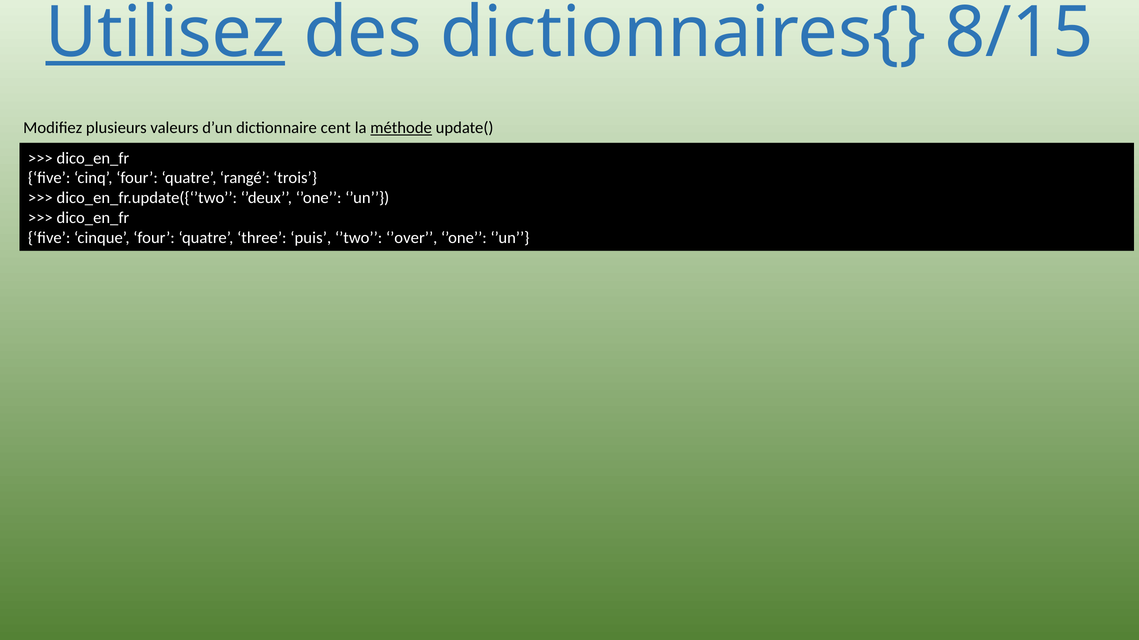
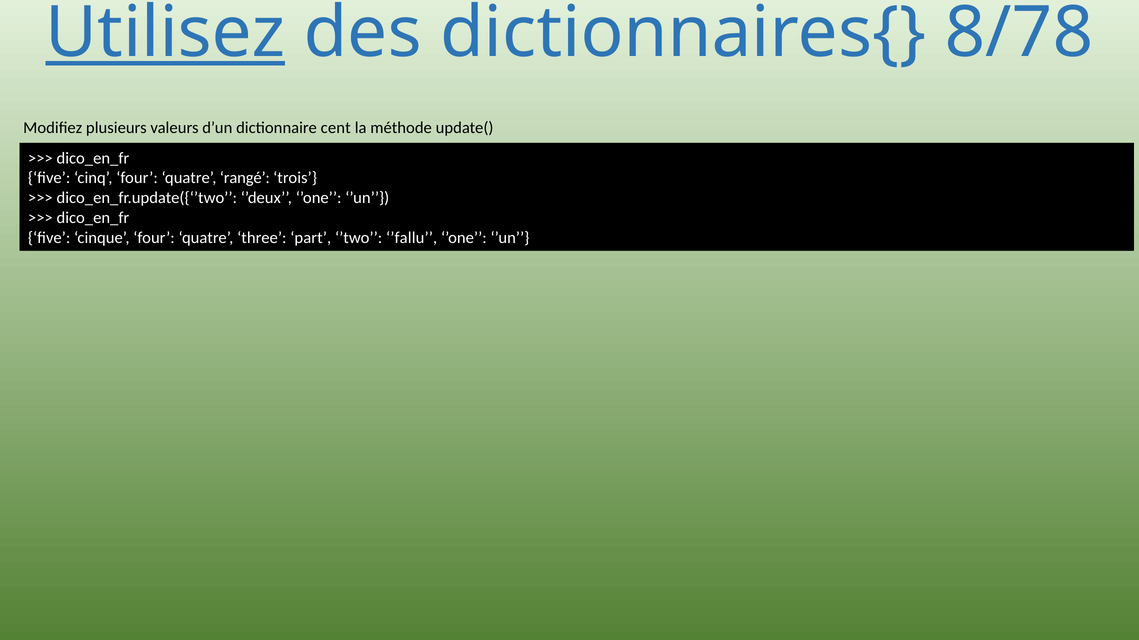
8/15: 8/15 -> 8/78 (1019, 33)
méthode underline: present -> none (401, 128)
puis: puis -> part (311, 238)
’over: ’over -> ’fallu (412, 238)
